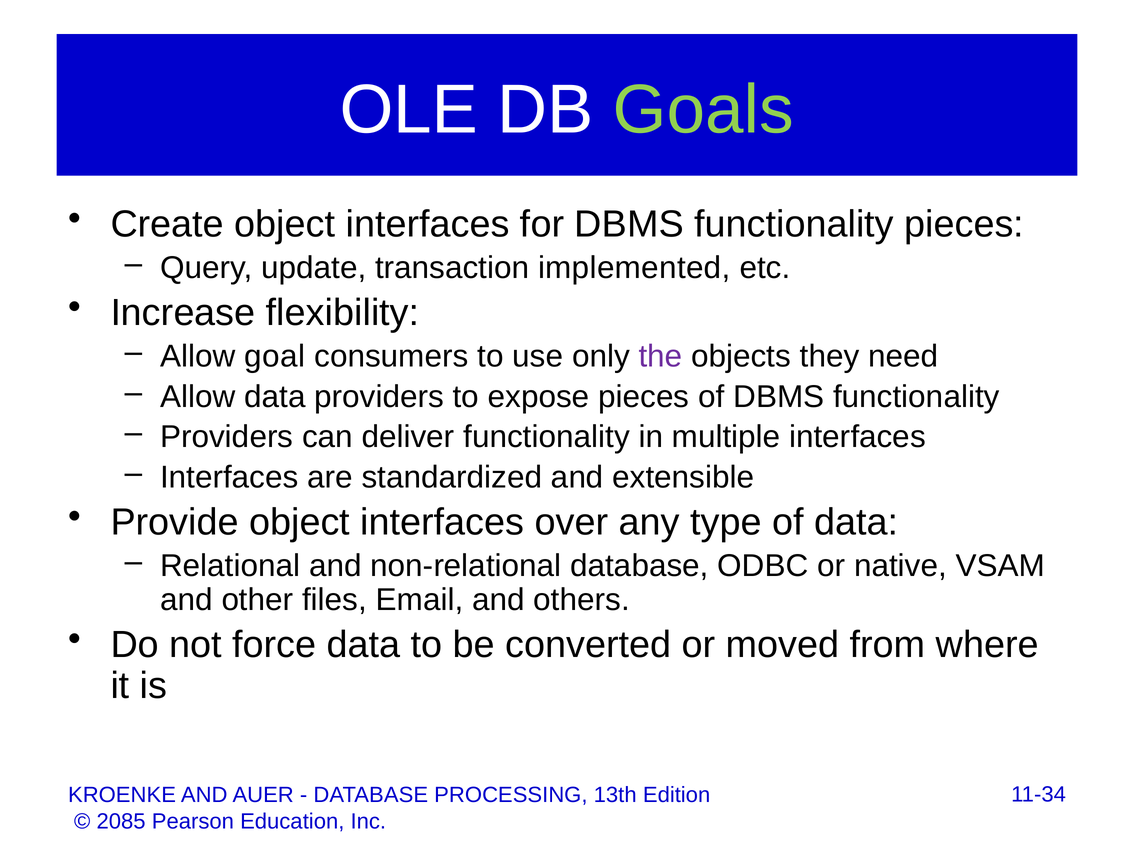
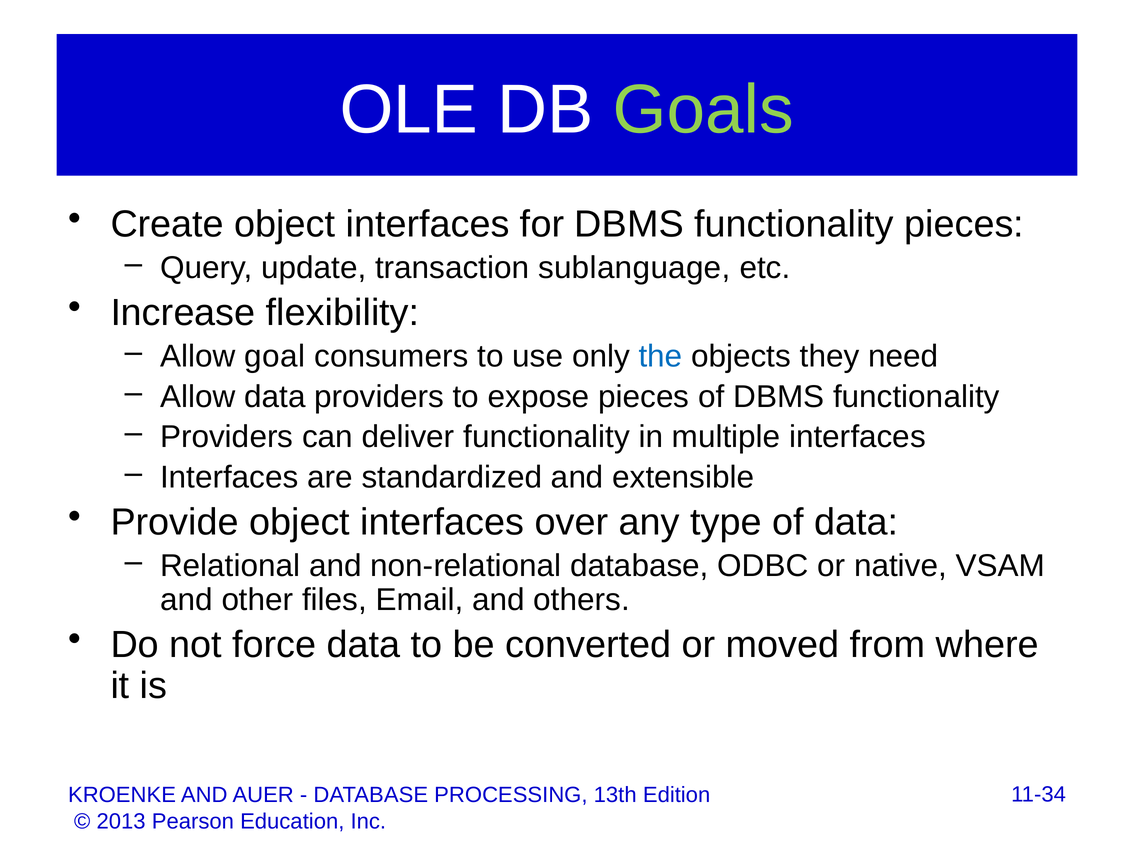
implemented: implemented -> sublanguage (634, 268)
the colour: purple -> blue (660, 357)
2085: 2085 -> 2013 (121, 822)
